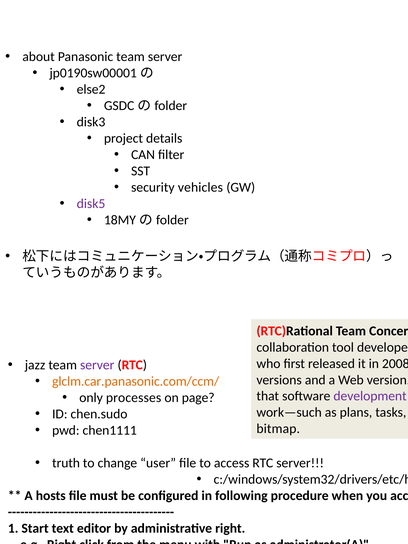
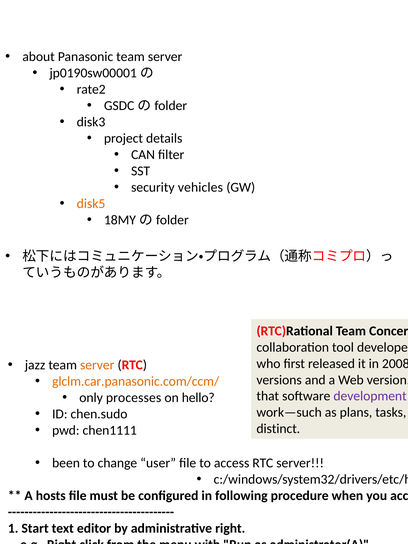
else2: else2 -> rate2 (91, 89)
disk5 colour: purple -> orange (91, 204)
server colour: purple -> orange (97, 365)
page: page -> hello (198, 398)
bitmap: bitmap -> distinct (278, 429)
truth: truth -> been (66, 463)
